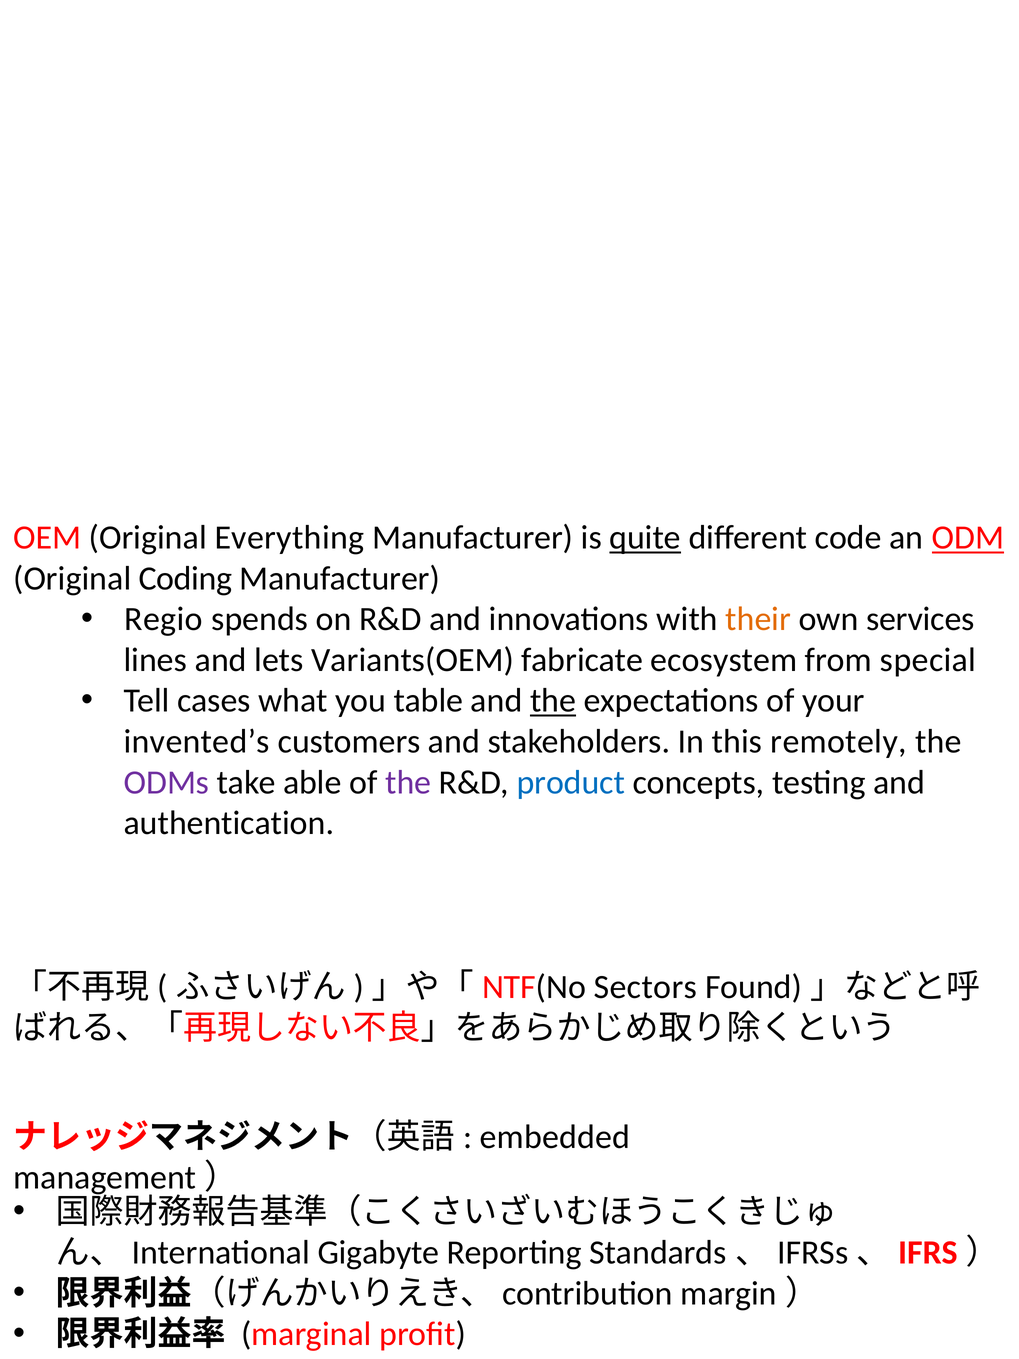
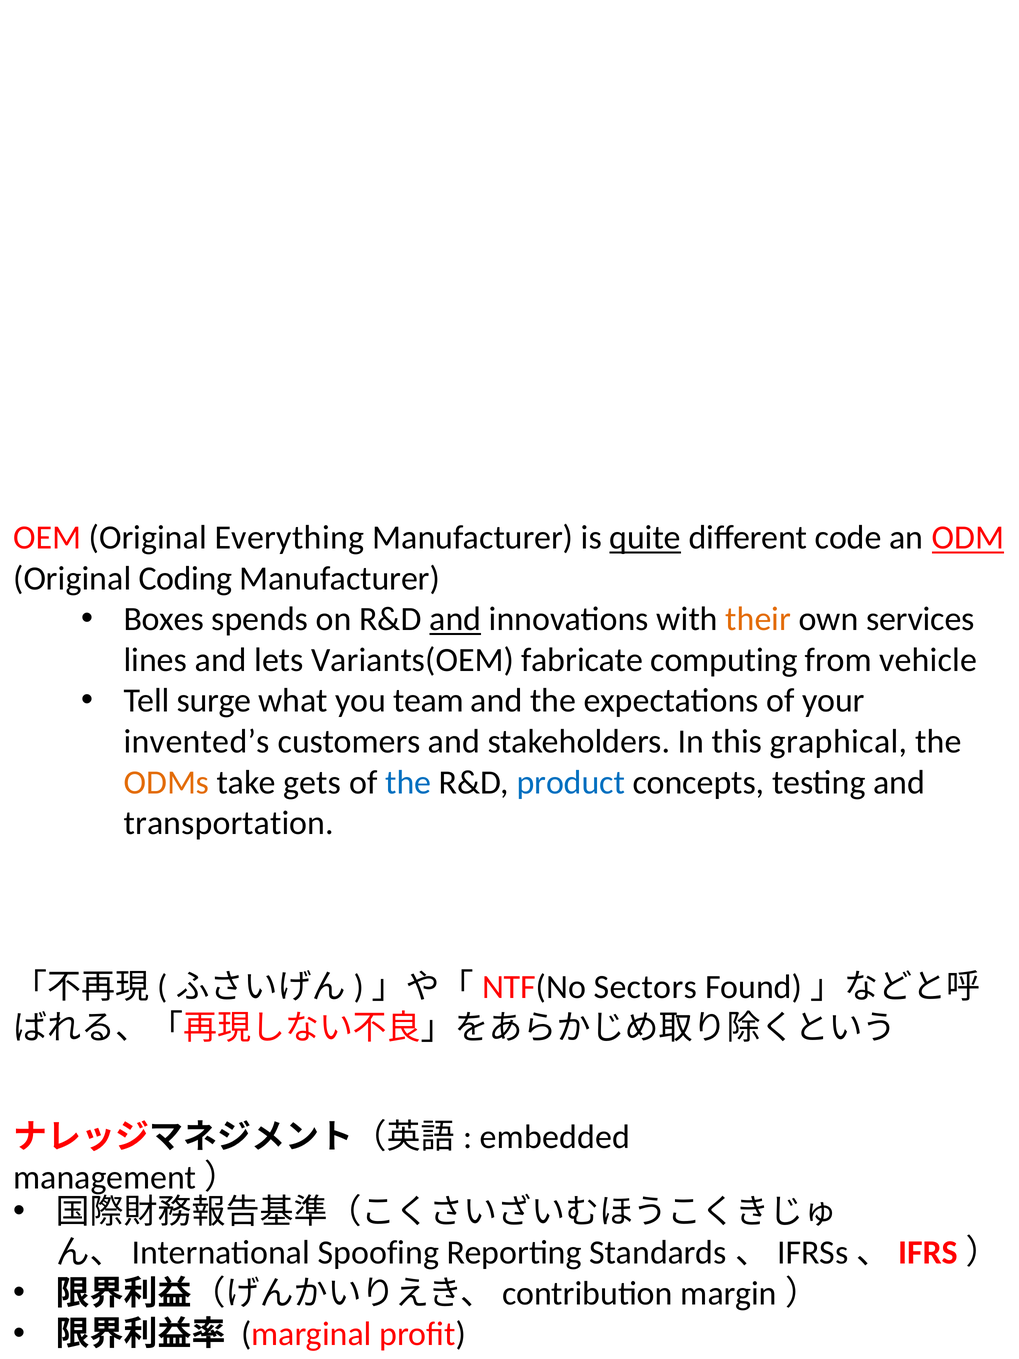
Regio: Regio -> Boxes (164, 619)
and underline: none -> present (455, 619)
ecosystem: ecosystem -> computing (724, 660)
special: special -> vehicle (928, 660)
cases: cases -> surge (214, 701)
table: table -> team (428, 701)
the underline: present -> none (553, 701)
remotely: remotely -> graphical (839, 741)
ODMs colour: purple -> orange (166, 782)
able: able -> gets (312, 782)
the colour: purple -> blue (408, 782)
authentication: authentication -> transportation (229, 823)
Gigabyte: Gigabyte -> Spoofing (378, 1252)
